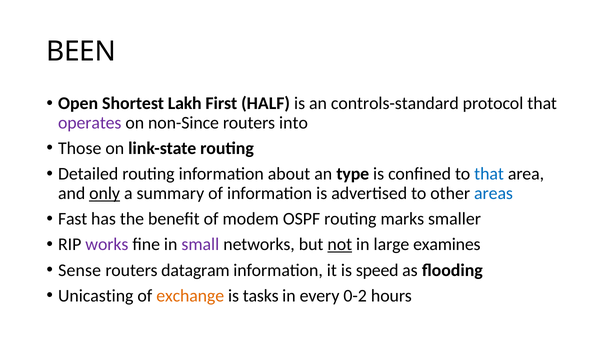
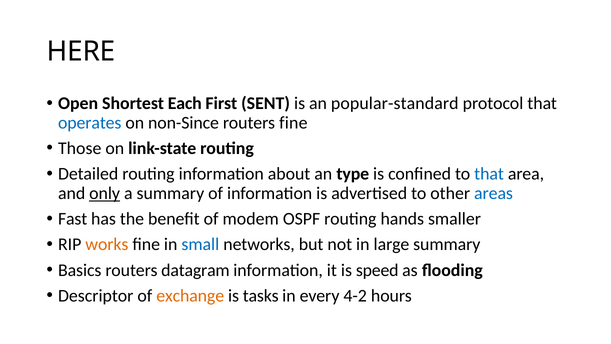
BEEN: BEEN -> HERE (81, 51)
Lakh: Lakh -> Each (185, 103)
HALF: HALF -> SENT (266, 103)
controls-standard: controls-standard -> popular-standard (395, 103)
operates colour: purple -> blue (90, 123)
routers into: into -> fine (293, 123)
marks: marks -> hands (402, 219)
works colour: purple -> orange (107, 244)
small colour: purple -> blue (200, 244)
not underline: present -> none (340, 244)
large examines: examines -> summary (447, 244)
Sense: Sense -> Basics (80, 270)
Unicasting: Unicasting -> Descriptor (96, 296)
0-2: 0-2 -> 4-2 (355, 296)
